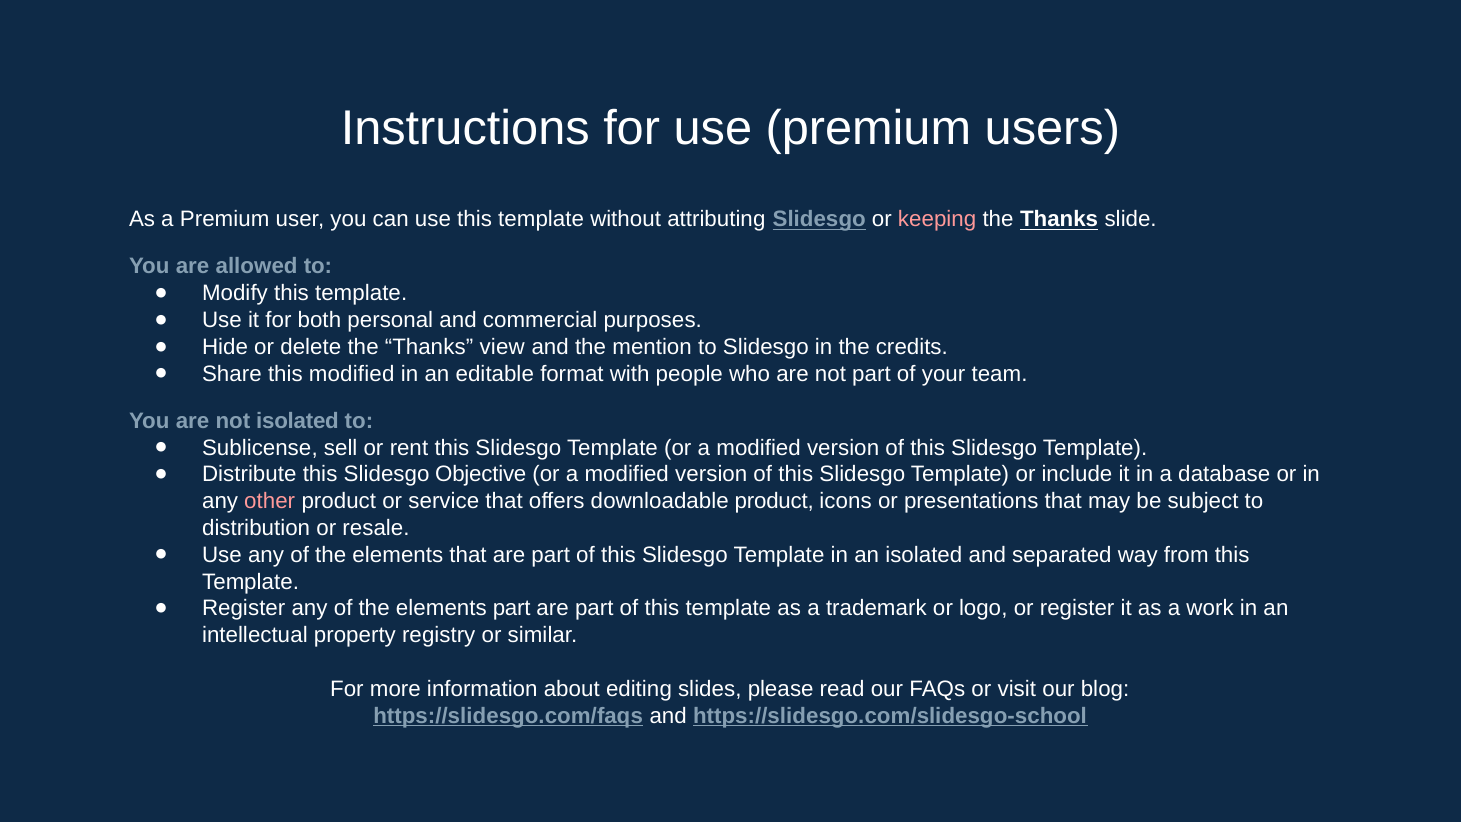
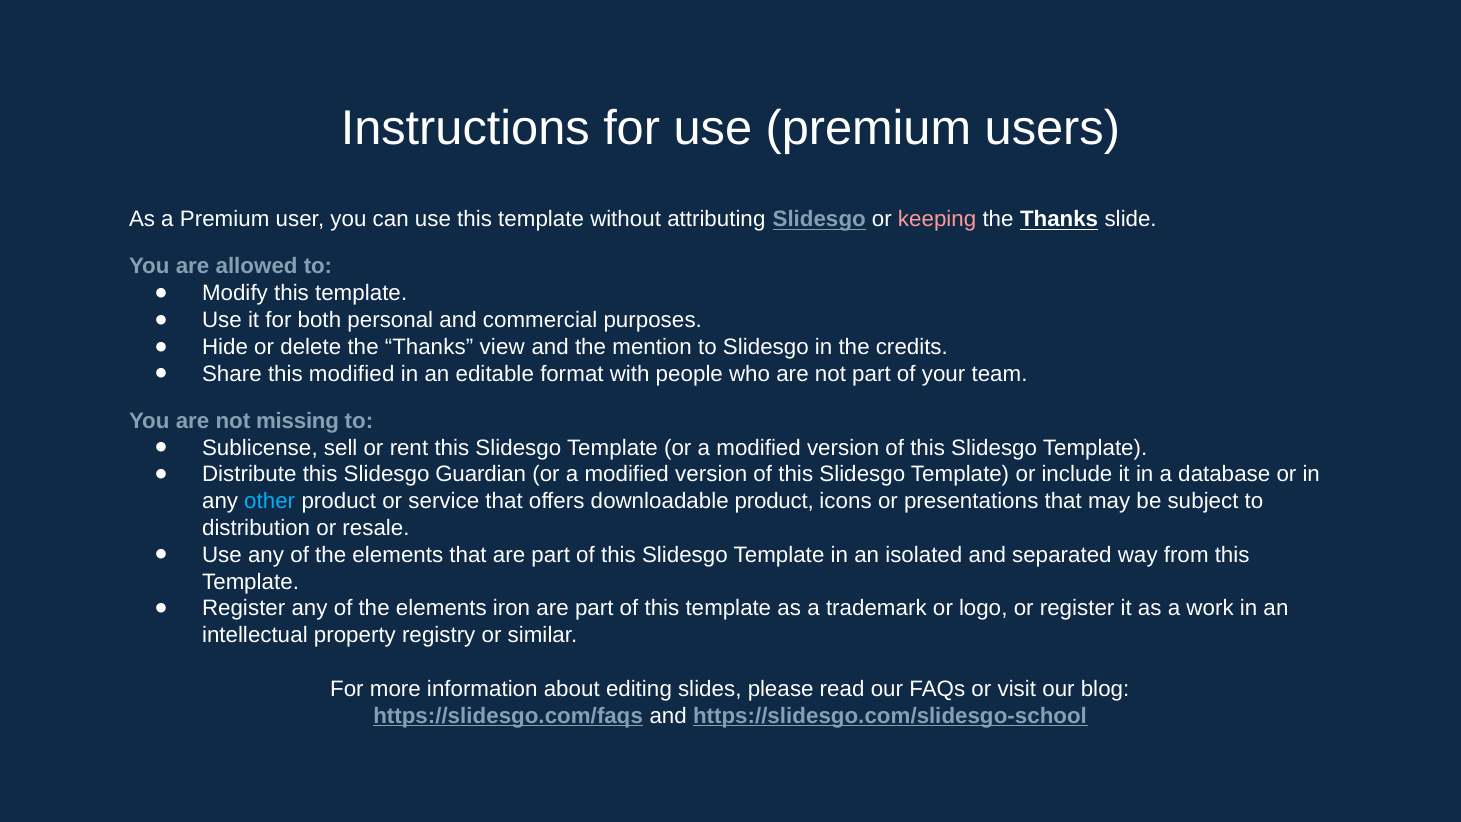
not isolated: isolated -> missing (298, 421)
Objective: Objective -> Guardian (481, 474)
other colour: pink -> light blue (270, 501)
elements part: part -> iron (512, 608)
